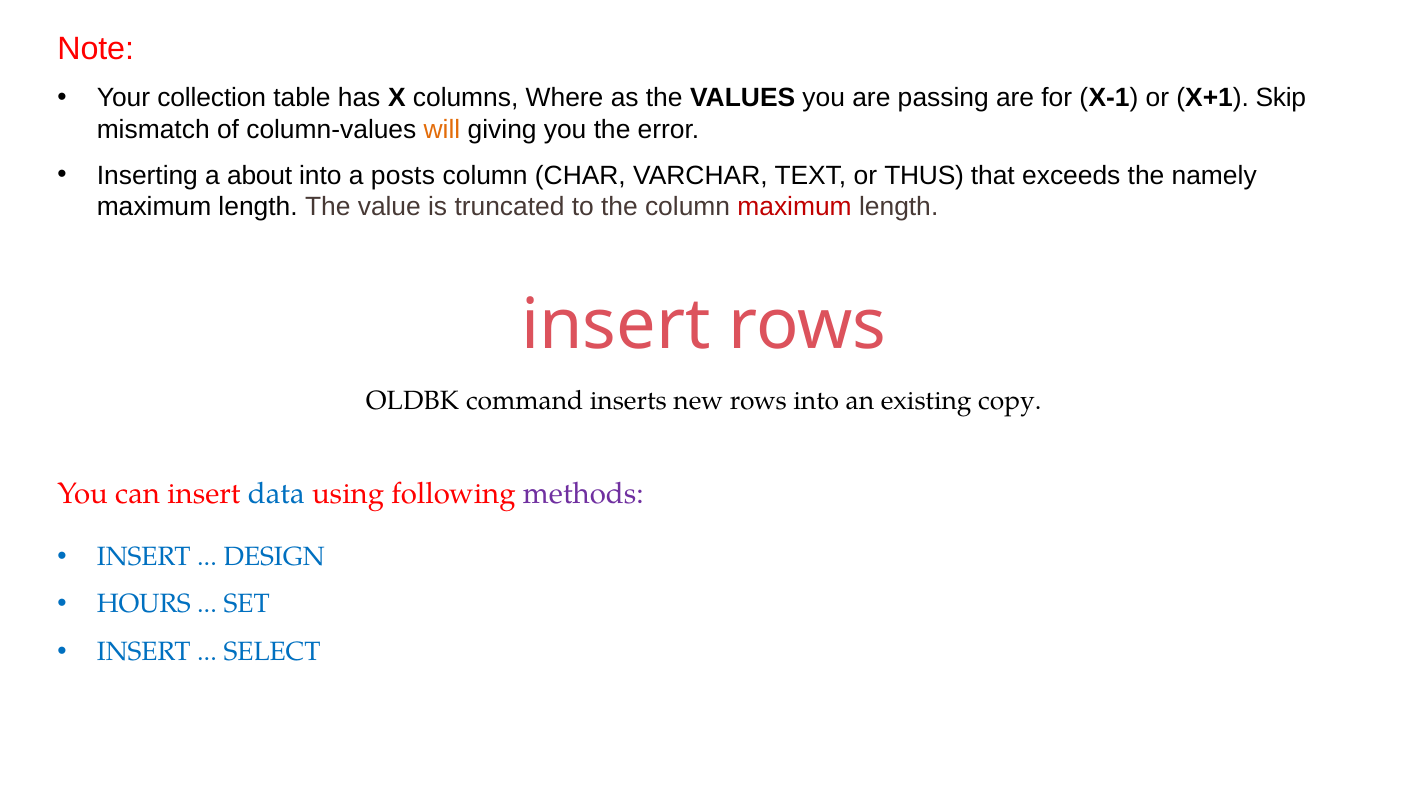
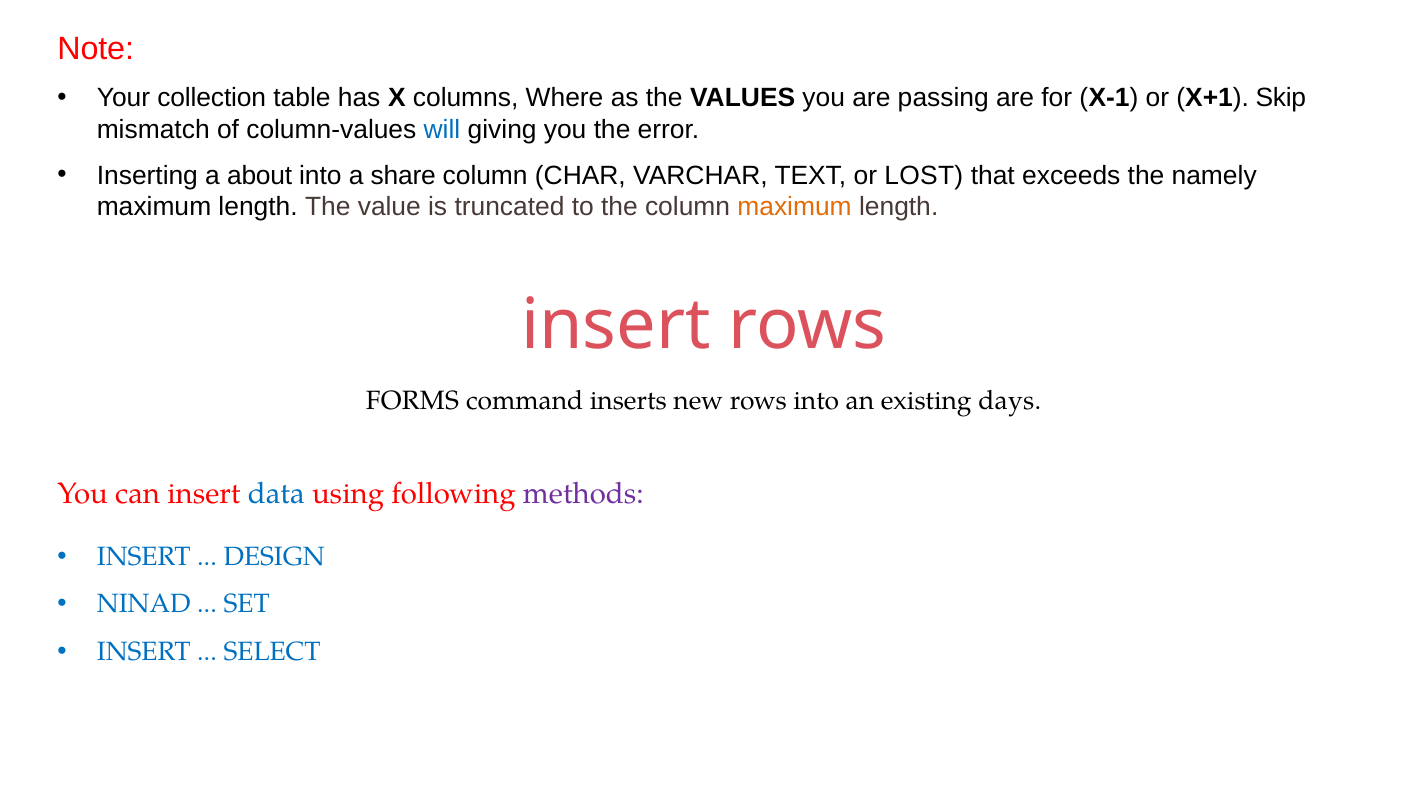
will colour: orange -> blue (442, 130)
posts: posts -> share (403, 175)
THUS: THUS -> LOST (924, 175)
maximum colour: red -> orange (795, 207)
OLDBK: OLDBK -> FORMS (412, 401)
copy: copy -> days (1010, 401)
HOURS: HOURS -> NINAD (144, 604)
